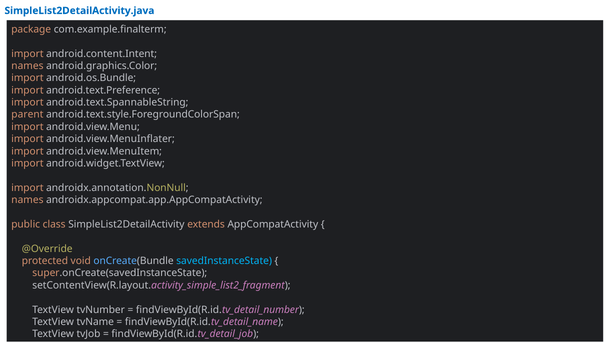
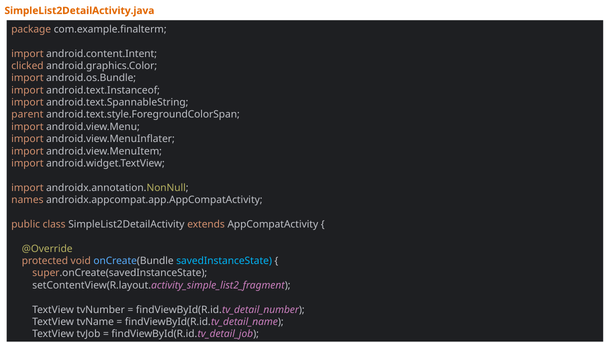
SimpleList2DetailActivity.java colour: blue -> orange (79, 11)
names: names -> clicked (27, 66)
android.text.Preference: android.text.Preference -> android.text.Instanceof (103, 90)
